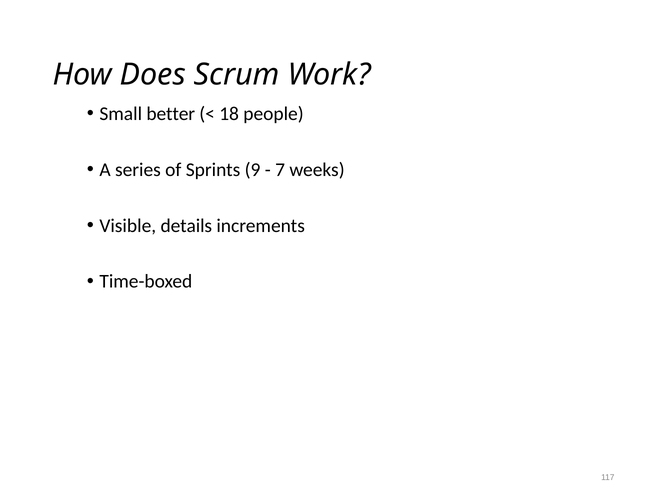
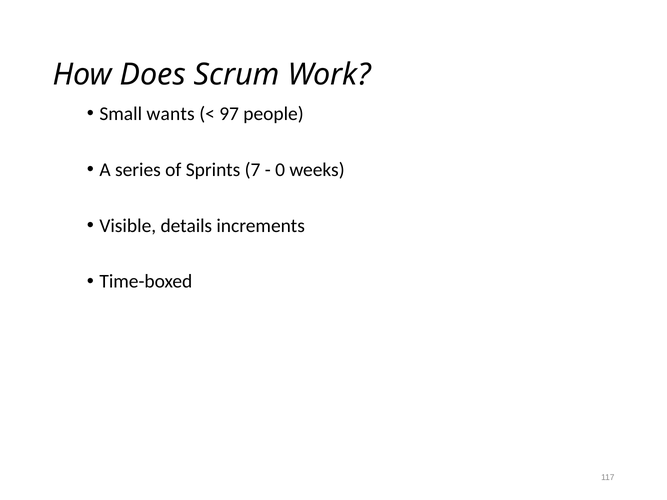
better: better -> wants (171, 114)
18: 18 -> 97 (229, 114)
9: 9 -> 7 (253, 170)
7: 7 -> 0 (280, 170)
